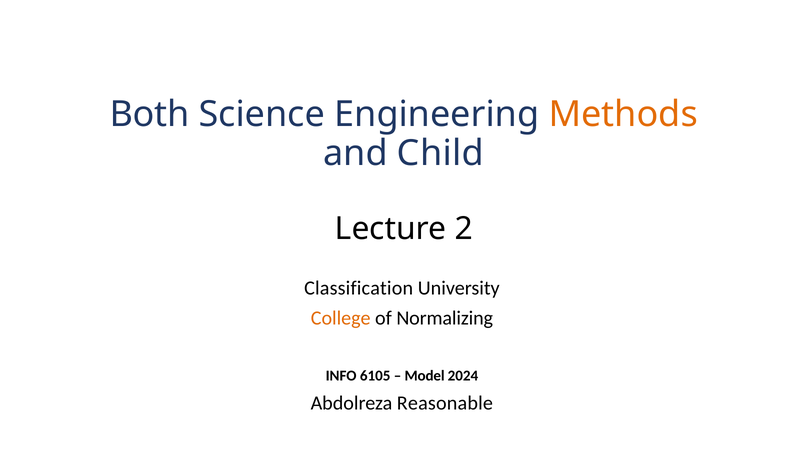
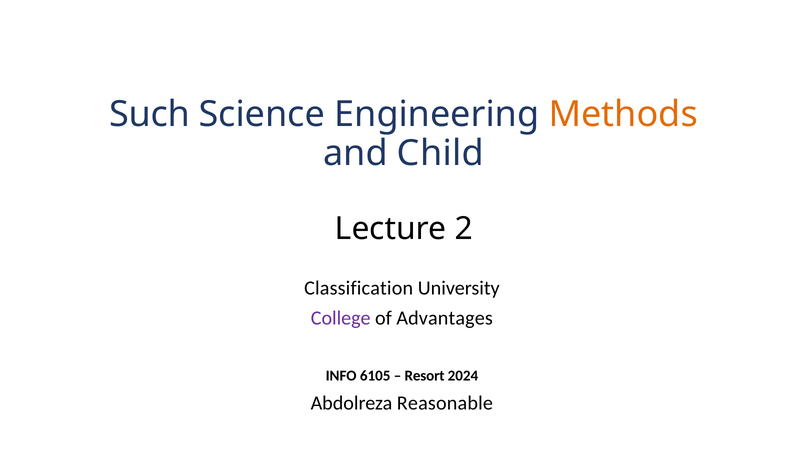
Both: Both -> Such (150, 115)
College colour: orange -> purple (341, 318)
Normalizing: Normalizing -> Advantages (445, 318)
Model: Model -> Resort (425, 376)
